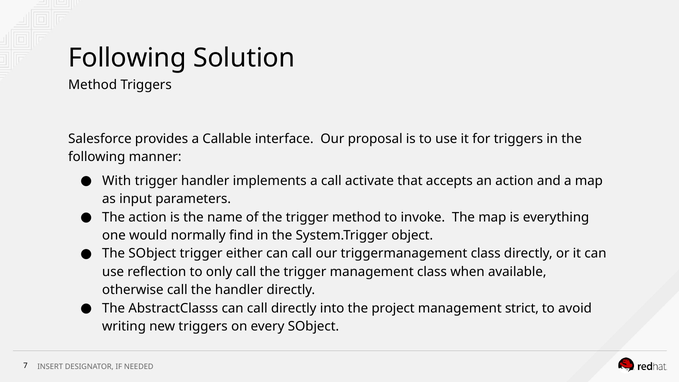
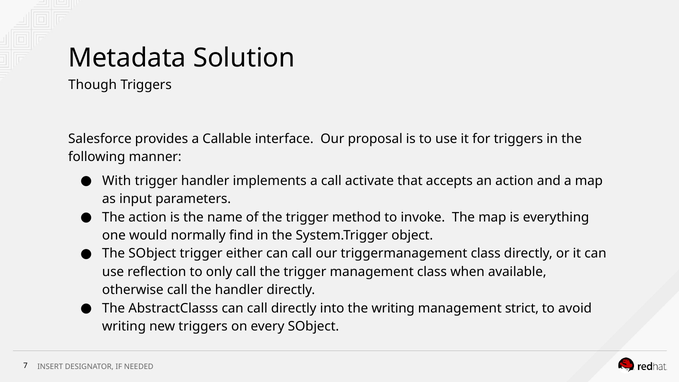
Following: Following -> Metadata (127, 58)
Method: Method -> Though (93, 85)
the project: project -> writing (393, 308)
